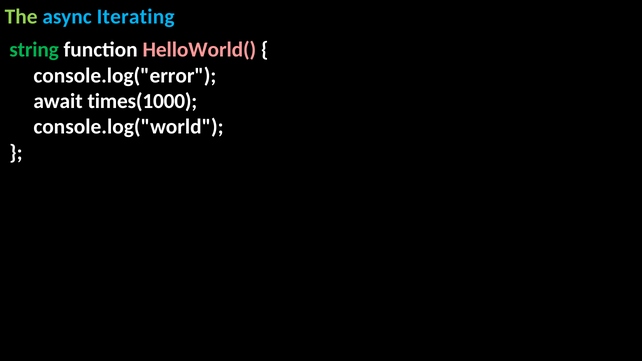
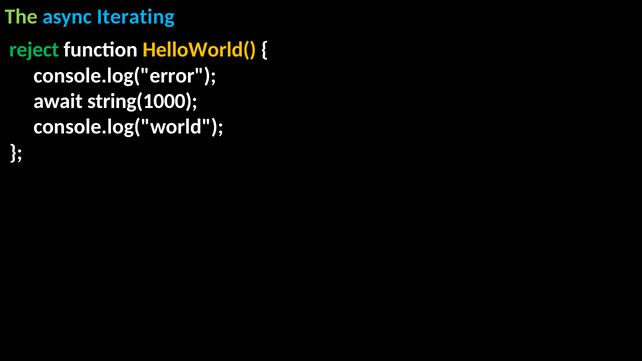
string: string -> reject (34, 50)
HelloWorld( colour: pink -> yellow (199, 50)
times(1000: times(1000 -> string(1000 (142, 101)
